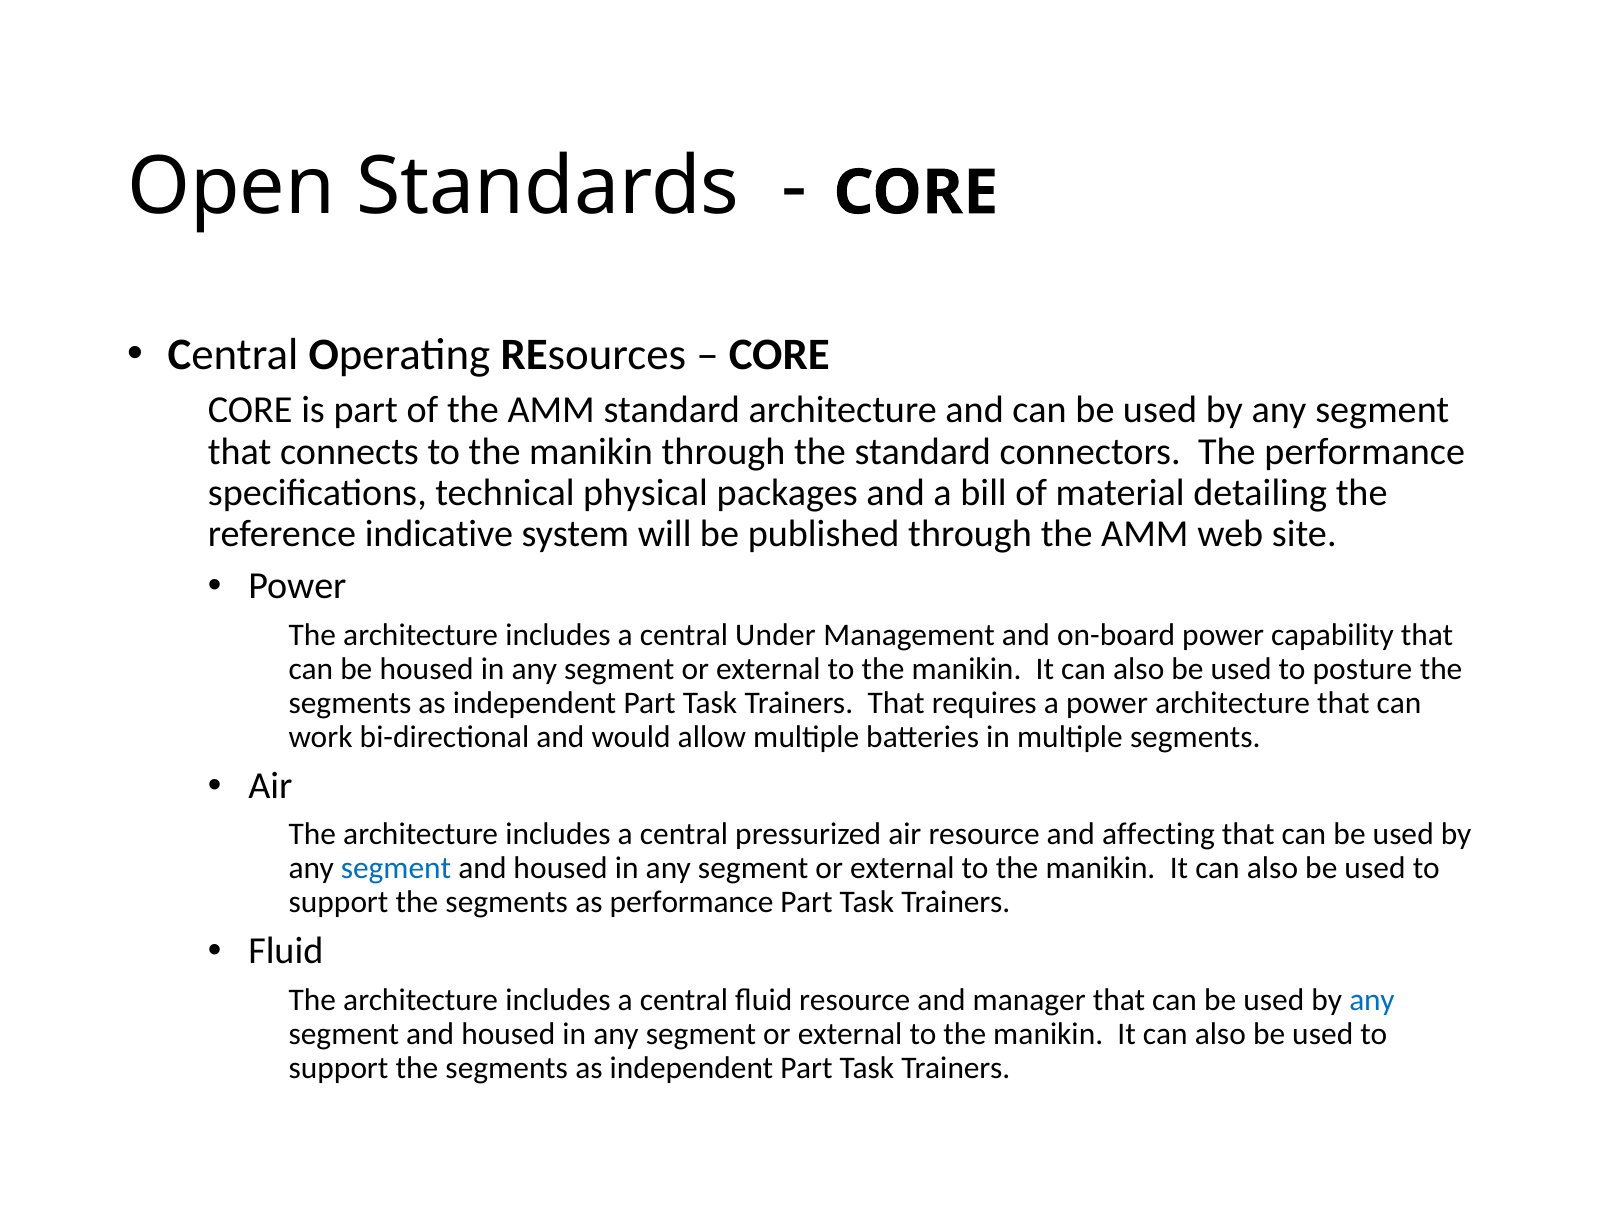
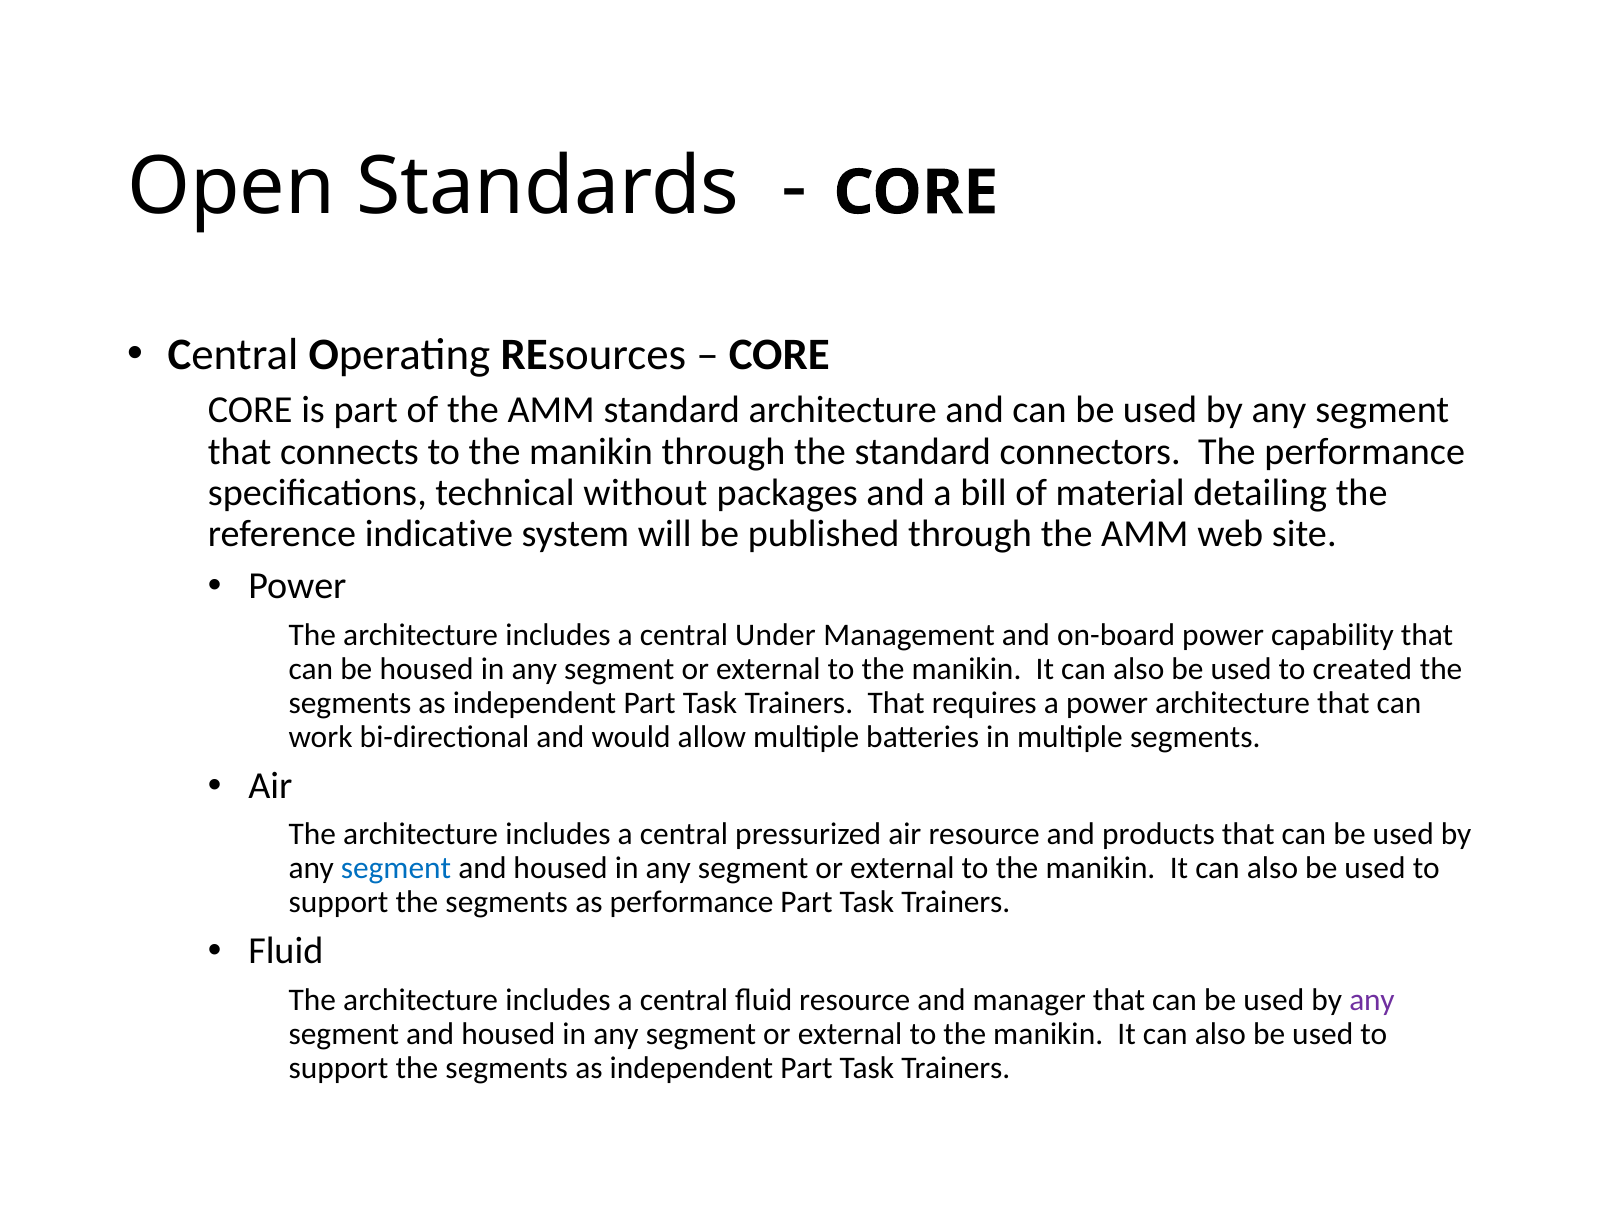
physical: physical -> without (645, 493)
posture: posture -> created (1362, 669)
affecting: affecting -> products (1159, 835)
any colour: blue -> purple (1372, 1000)
